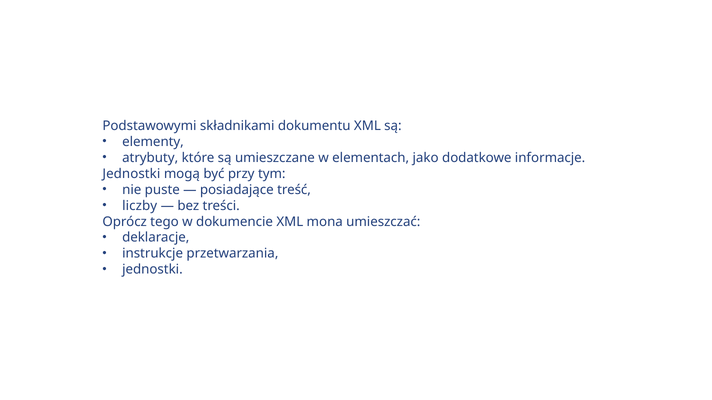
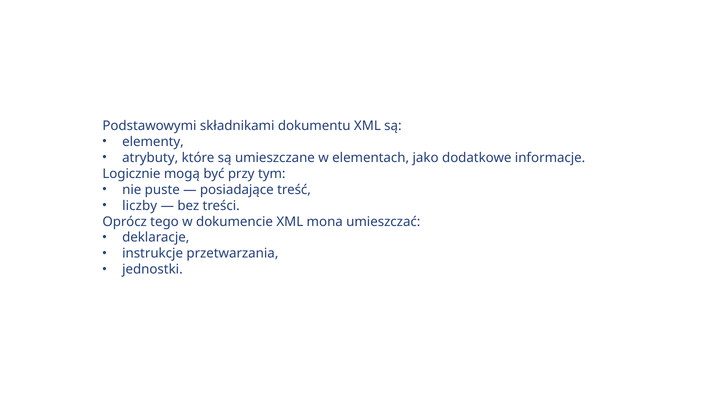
Jednostki: Jednostki -> Logicznie (131, 174)
